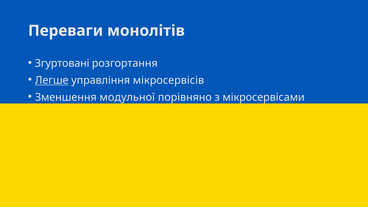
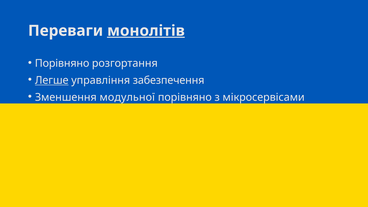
монолітів underline: none -> present (146, 31)
Згуртовані: Згуртовані -> Порівняно (62, 63)
мікросервісів: мікросервісів -> забезпечення (169, 80)
